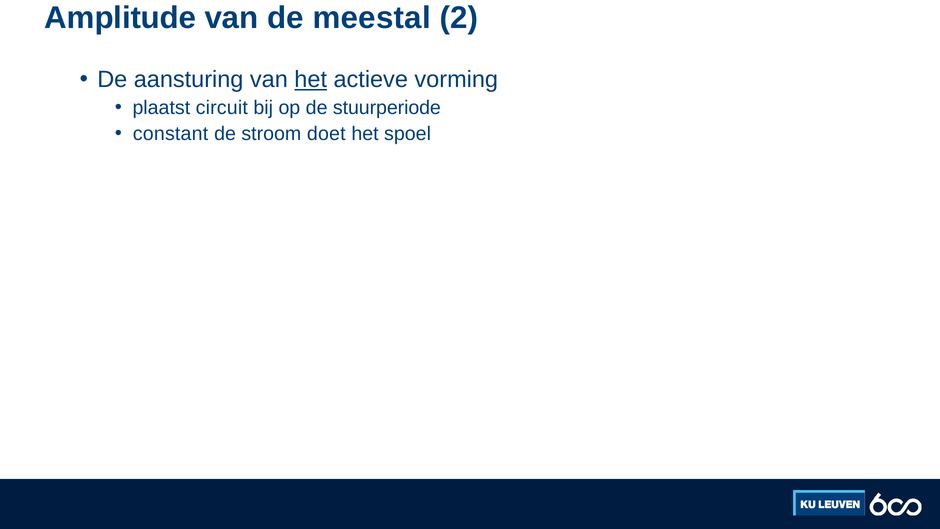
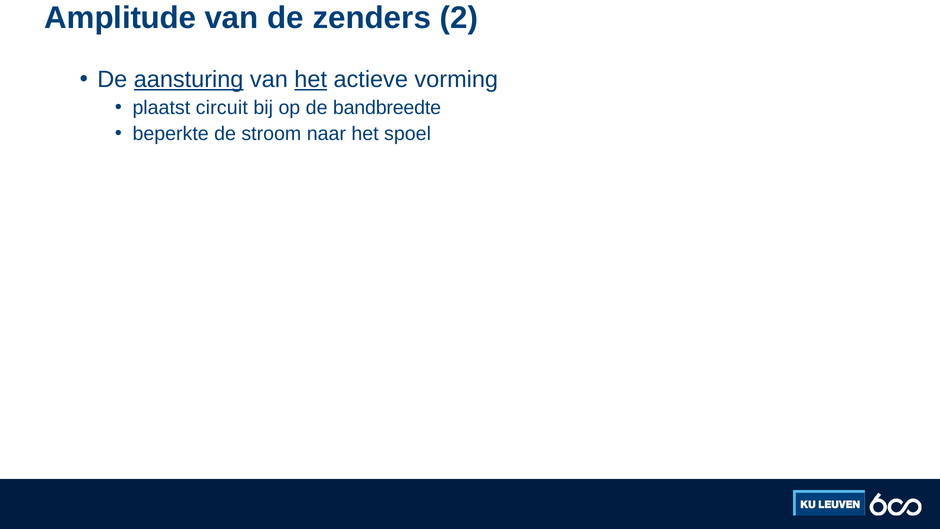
meestal: meestal -> zenders (372, 18)
aansturing underline: none -> present (189, 80)
stuurperiode: stuurperiode -> bandbreedte (387, 108)
constant: constant -> beperkte (171, 134)
doet: doet -> naar (326, 134)
